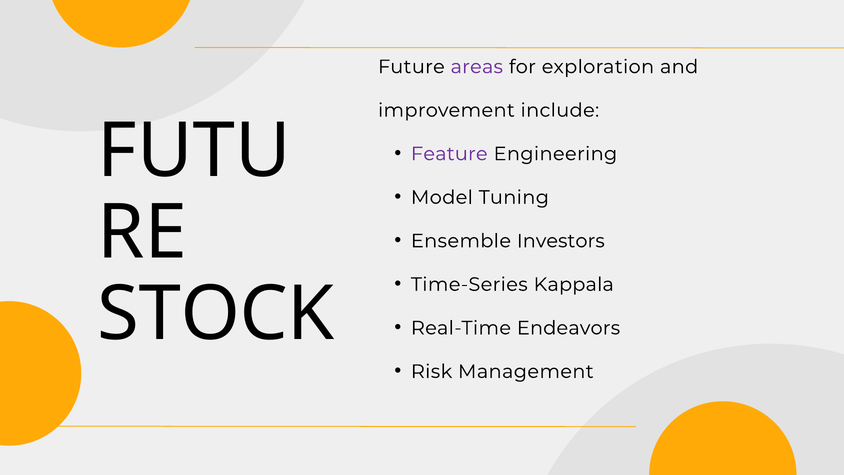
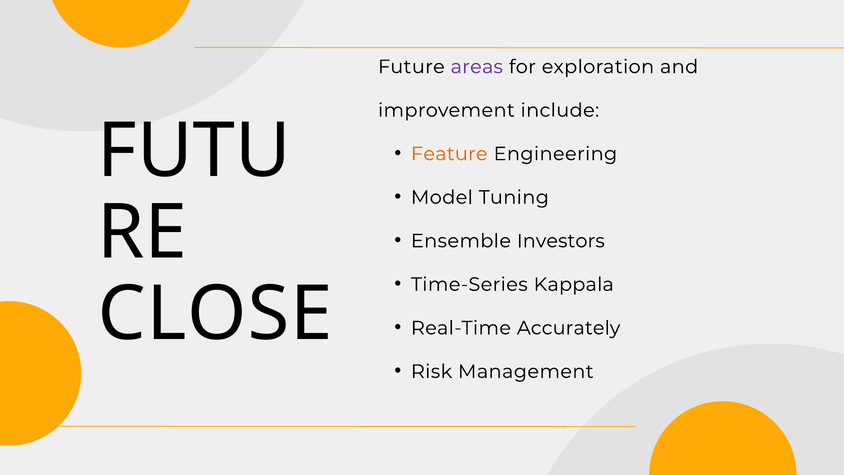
Feature colour: purple -> orange (449, 154)
STOCK: STOCK -> CLOSE (215, 314)
Endeavors: Endeavors -> Accurately (569, 328)
